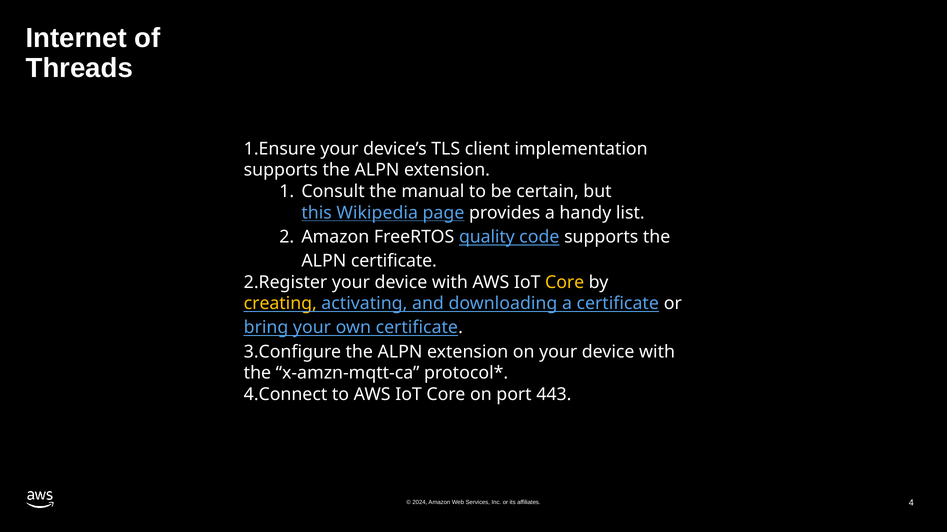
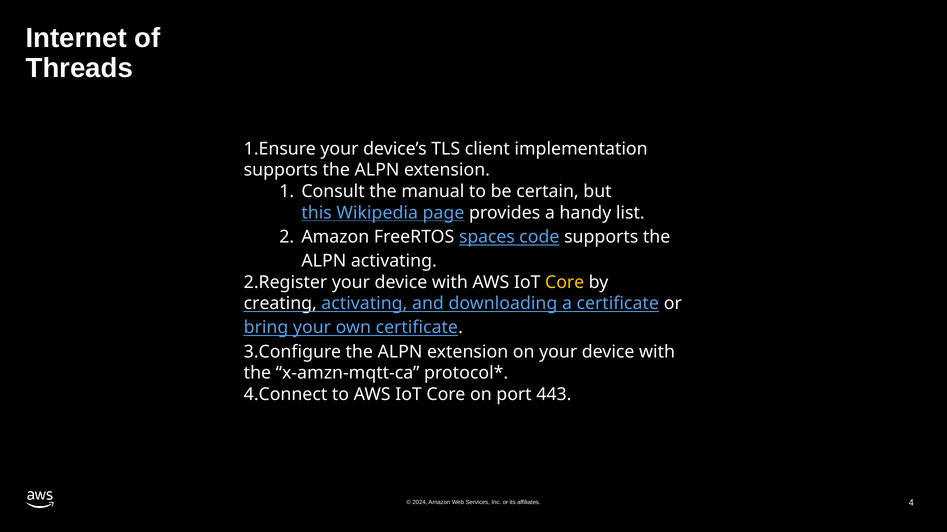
quality: quality -> spaces (487, 237)
ALPN certificate: certificate -> activating (394, 261)
creating colour: yellow -> white (280, 304)
